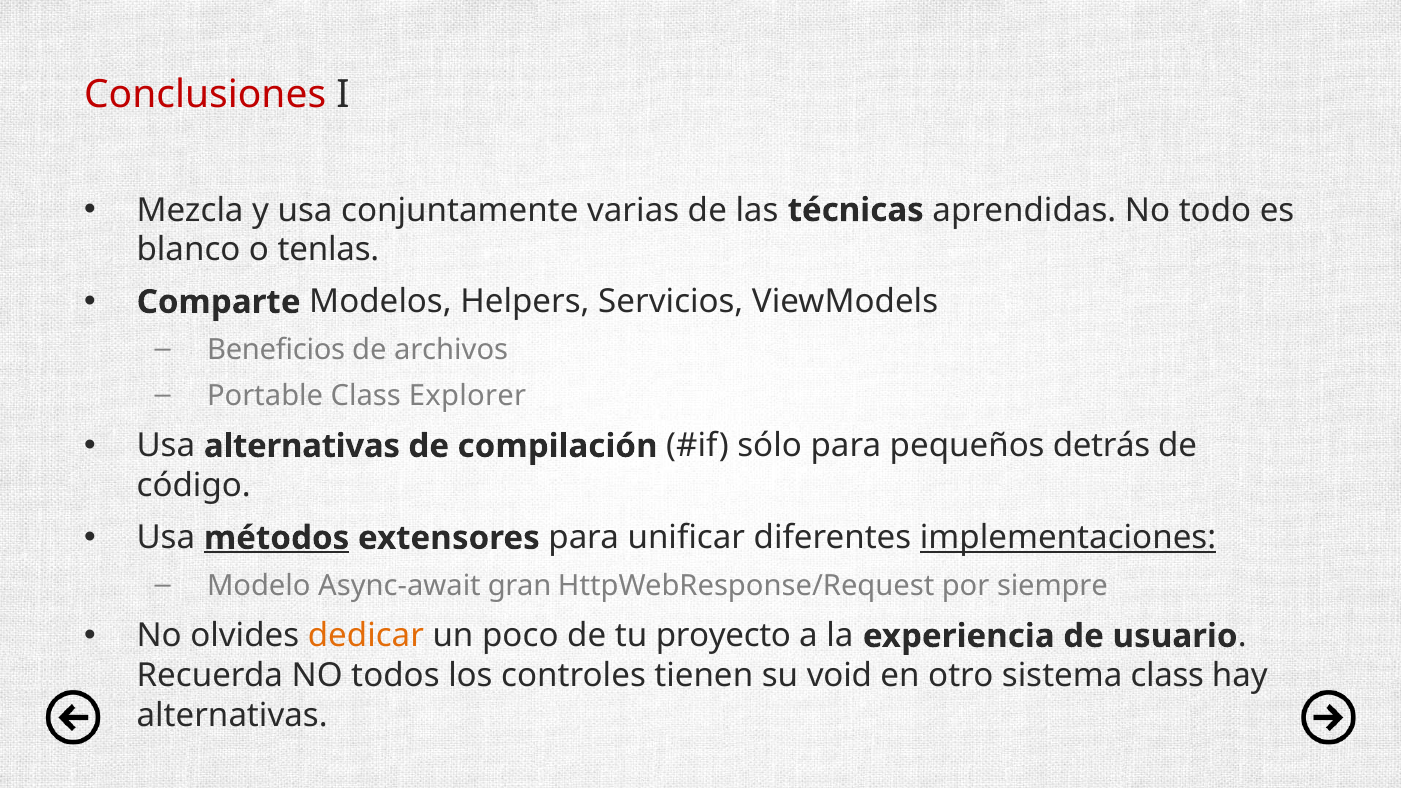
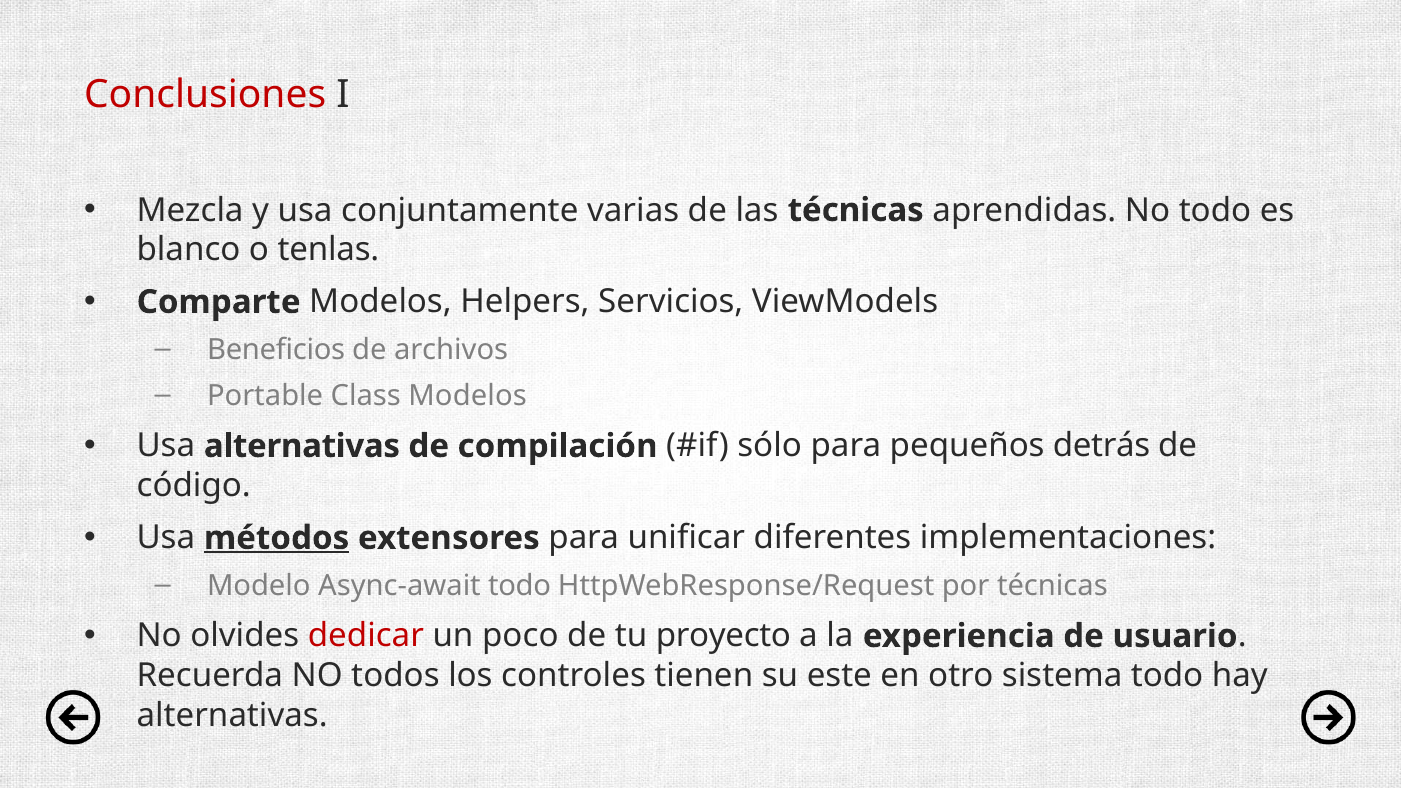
Class Explorer: Explorer -> Modelos (468, 396)
implementaciones underline: present -> none (1068, 538)
Async-await gran: gran -> todo (520, 586)
por siempre: siempre -> técnicas (1052, 586)
dedicar colour: orange -> red (366, 636)
void: void -> este (839, 676)
sistema class: class -> todo (1167, 676)
